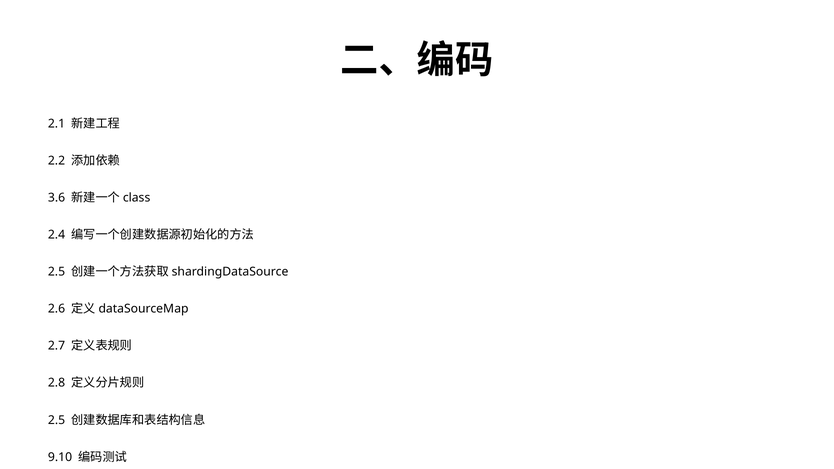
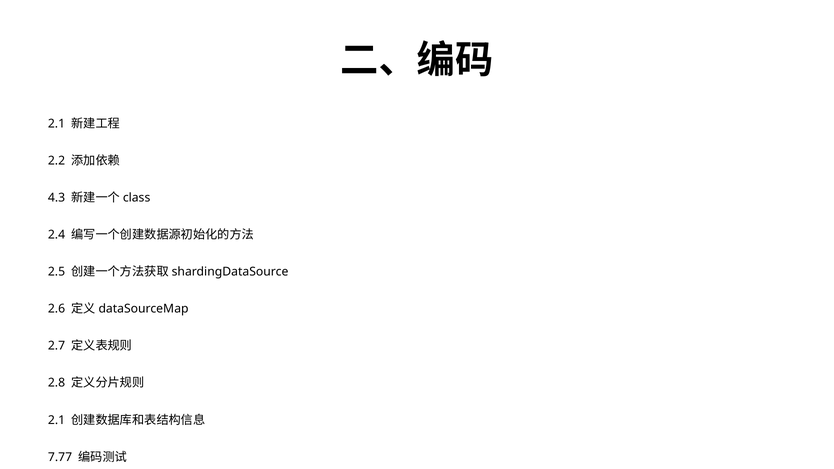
3.6: 3.6 -> 4.3 (57, 198)
2.5: 2.5 -> 2.1 (57, 420)
9.10: 9.10 -> 7.77 (60, 457)
